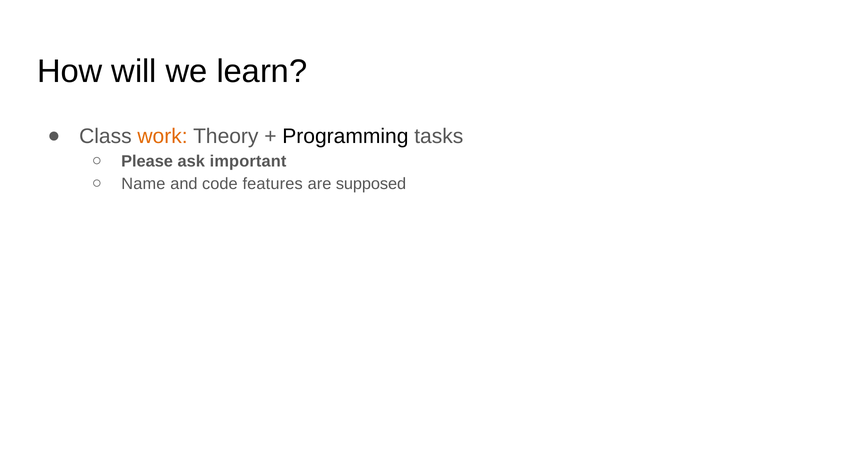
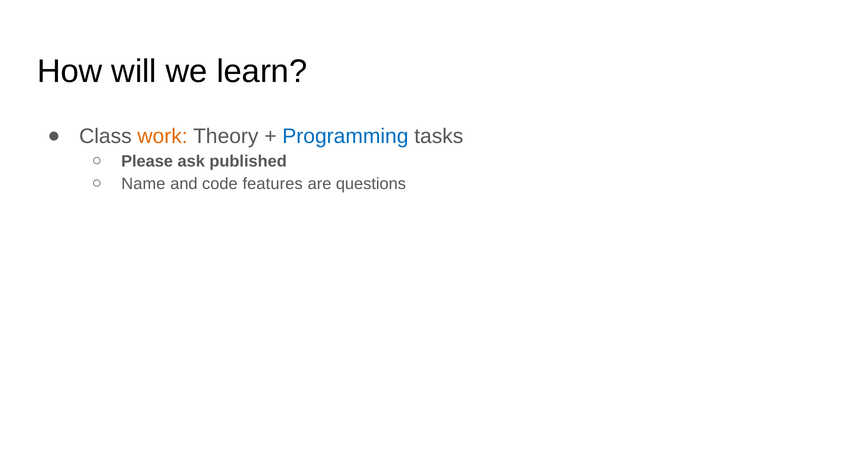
Programming colour: black -> blue (345, 136)
important: important -> published (248, 161)
supposed: supposed -> questions (371, 184)
